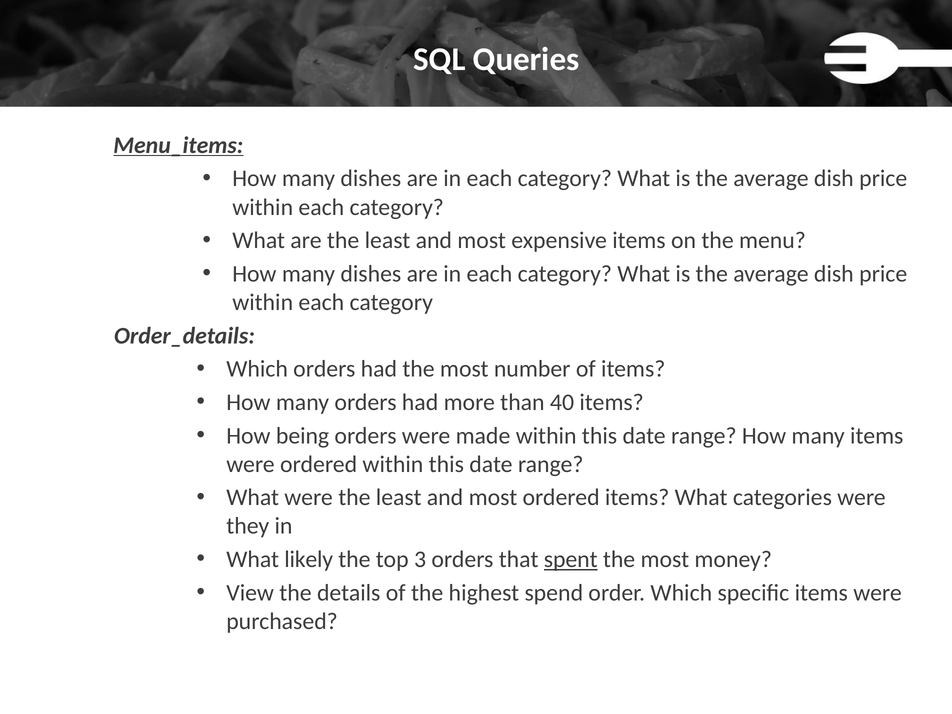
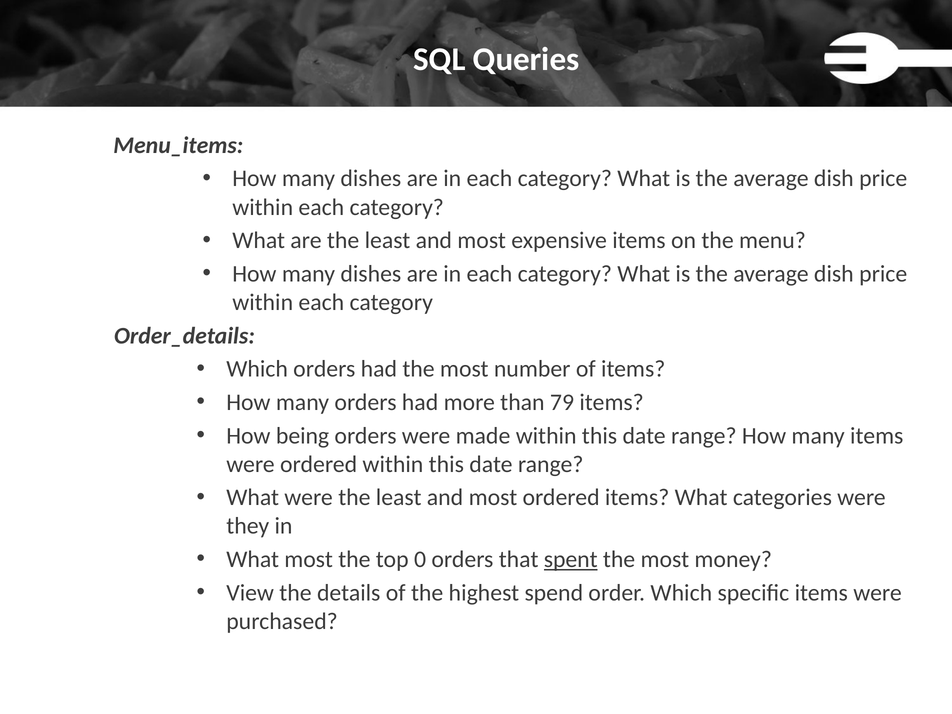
Menu_items underline: present -> none (178, 145)
40: 40 -> 79 (562, 402)
What likely: likely -> most (309, 559)
3: 3 -> 0 (420, 559)
